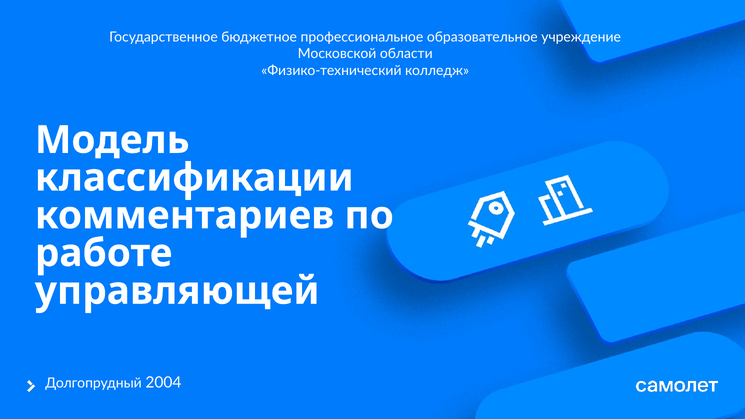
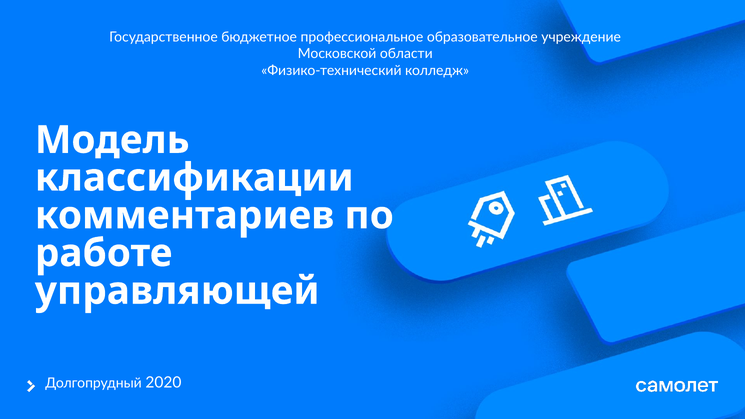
2004: 2004 -> 2020 (163, 383)
